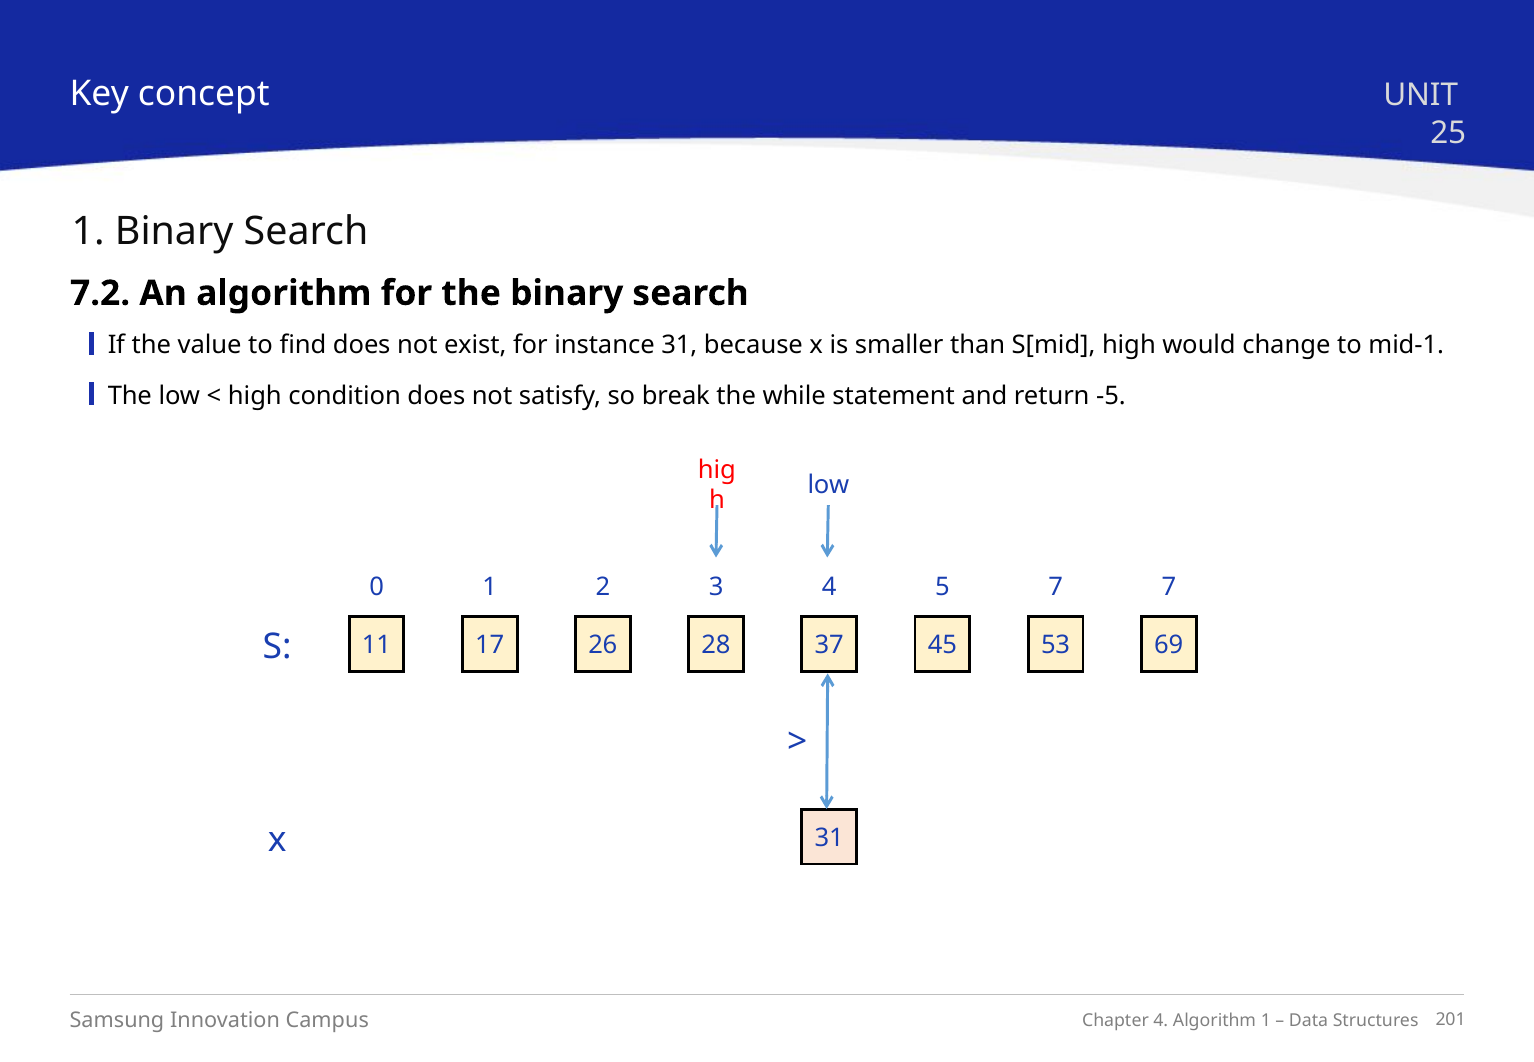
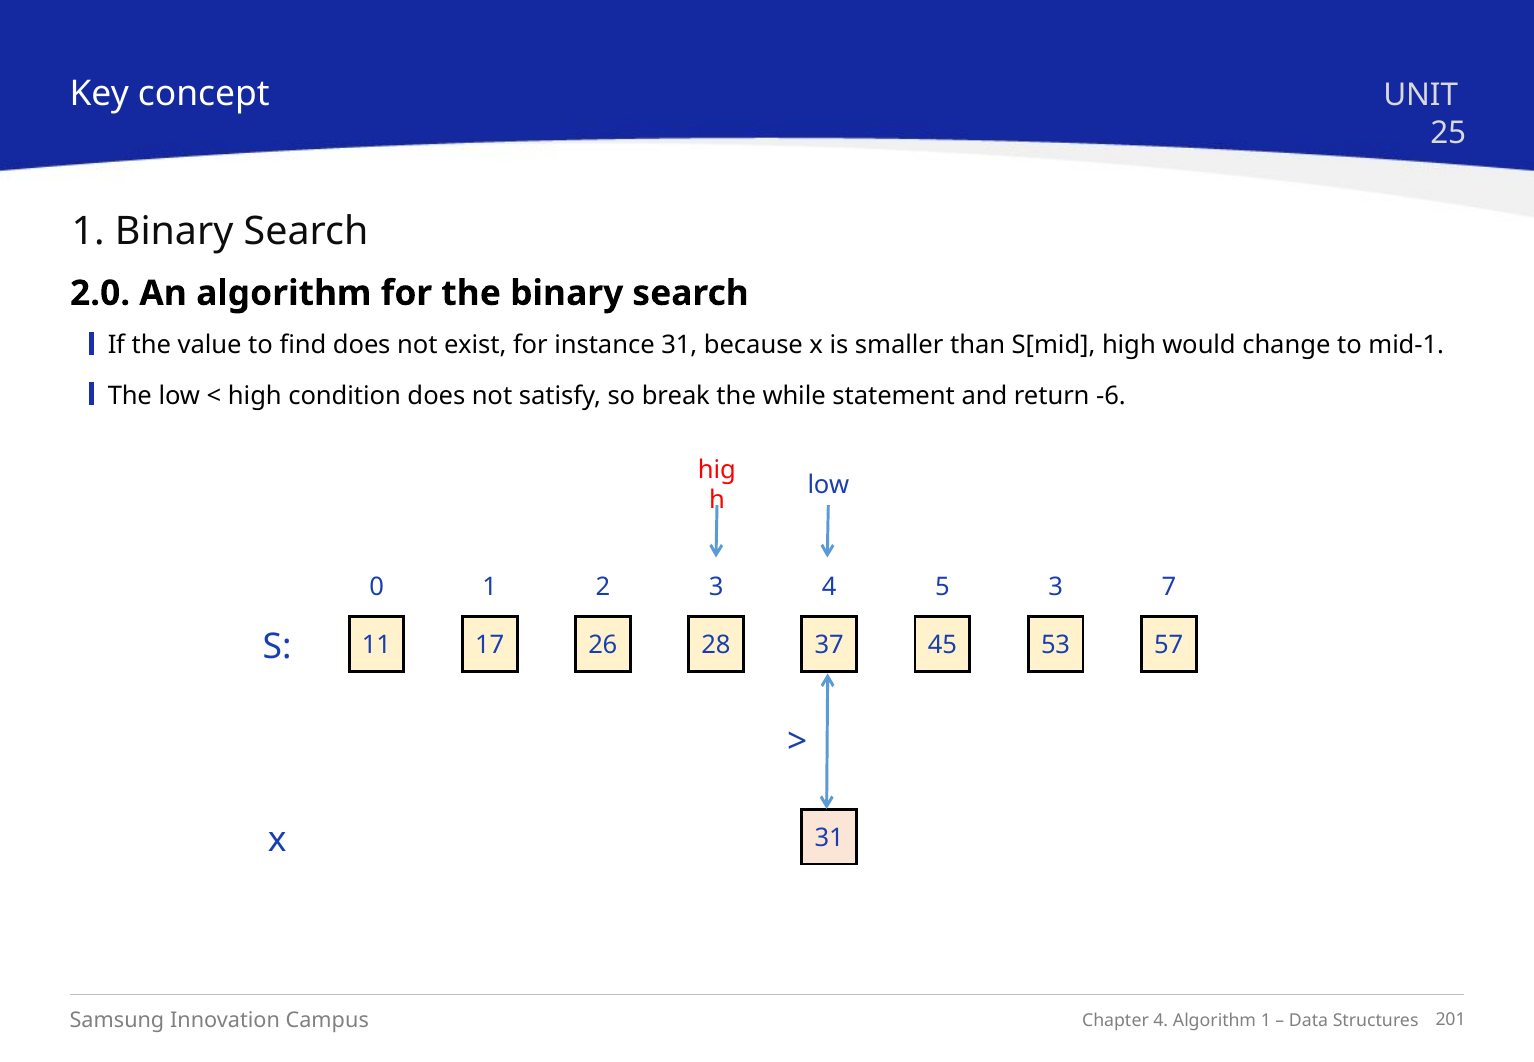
7.2: 7.2 -> 2.0 (100, 293)
-5: -5 -> -6 (1111, 396)
5 7: 7 -> 3 (1056, 587)
69: 69 -> 57 (1169, 645)
